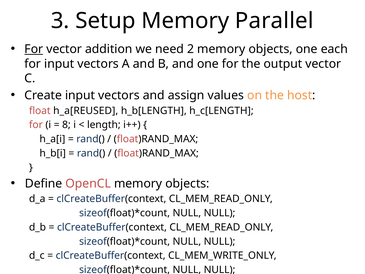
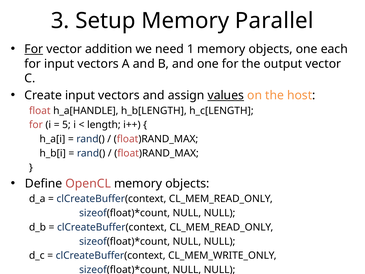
2: 2 -> 1 (191, 49)
values underline: none -> present (226, 95)
h_a[REUSED: h_a[REUSED -> h_a[HANDLE (86, 111)
8: 8 -> 5 (66, 125)
